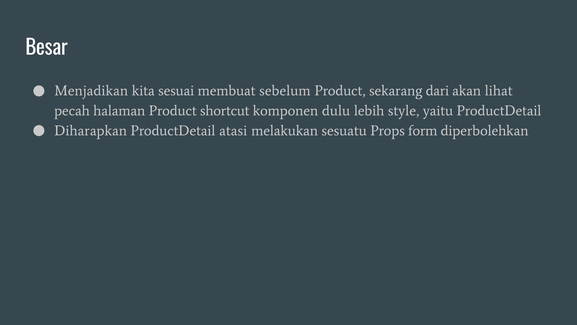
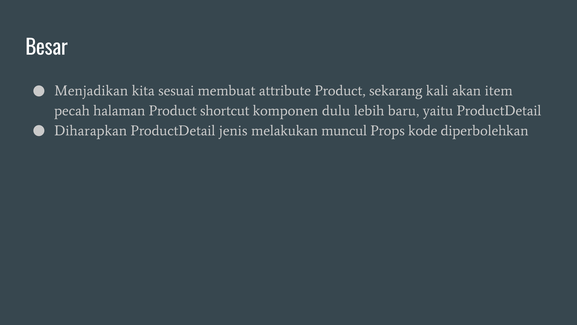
sebelum: sebelum -> attribute (285, 91)
dari: dari -> kali (437, 91)
lihat: lihat -> item (499, 91)
style: style -> baru (403, 111)
atasi: atasi -> jenis (233, 131)
sesuatu: sesuatu -> muncul (344, 131)
form: form -> kode (423, 131)
